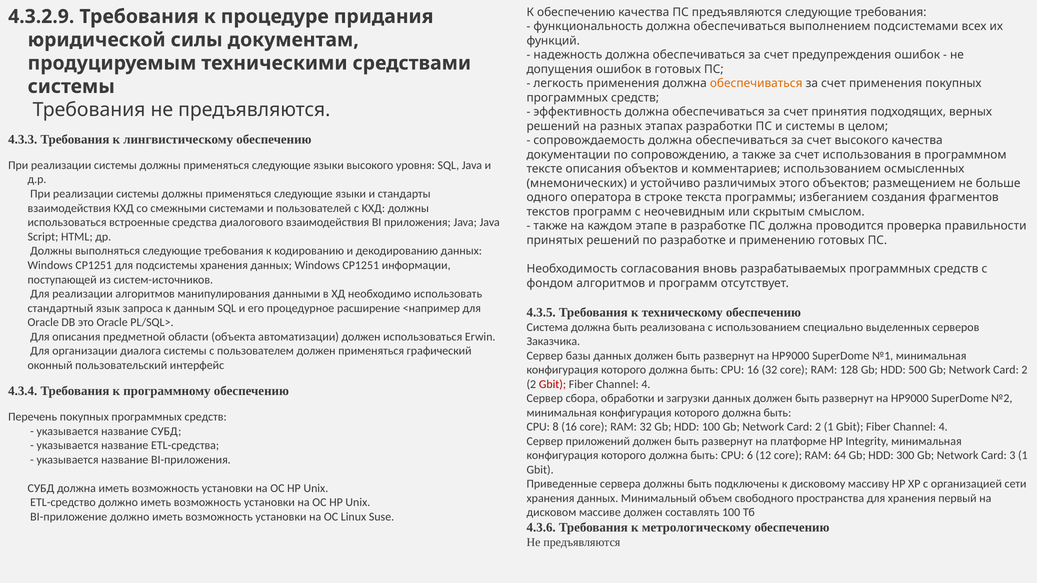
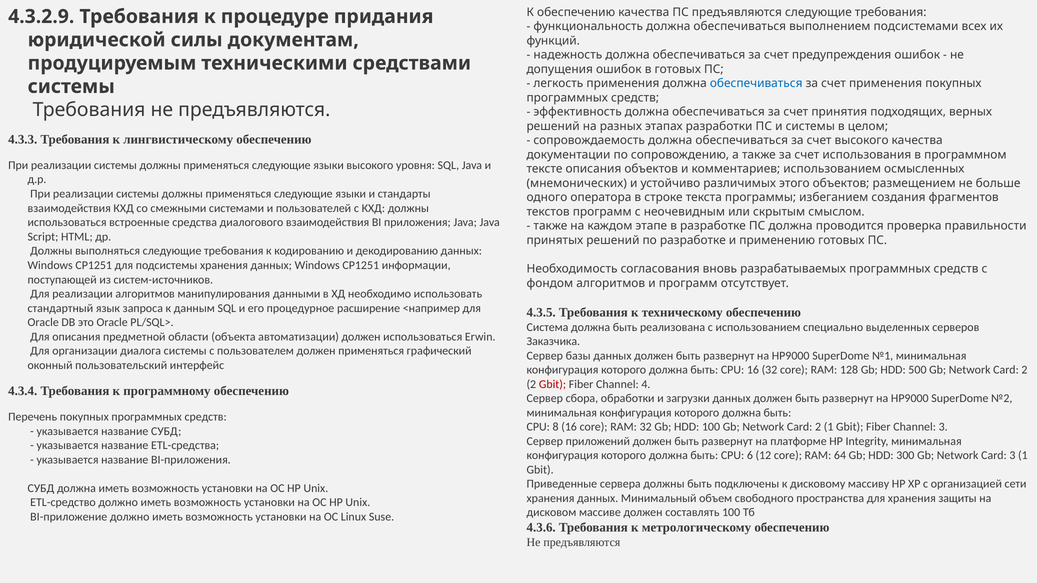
обеспечиваться colour: orange -> blue (756, 83)
4: 4 -> 3 (943, 427)
первый: первый -> защиты (958, 499)
